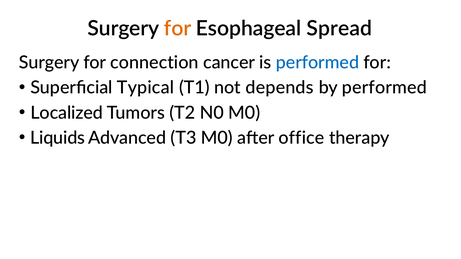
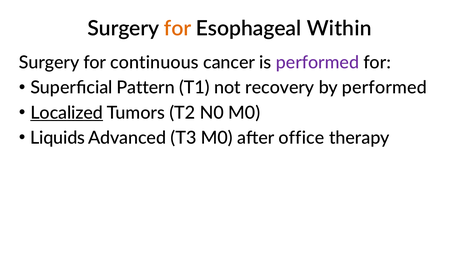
Spread: Spread -> Within (339, 29)
connection: connection -> continuous (154, 63)
performed colour: blue -> purple (317, 63)
Typical: Typical -> Pattern (146, 88)
depends: depends -> recovery (280, 88)
Localized underline: none -> present (67, 113)
